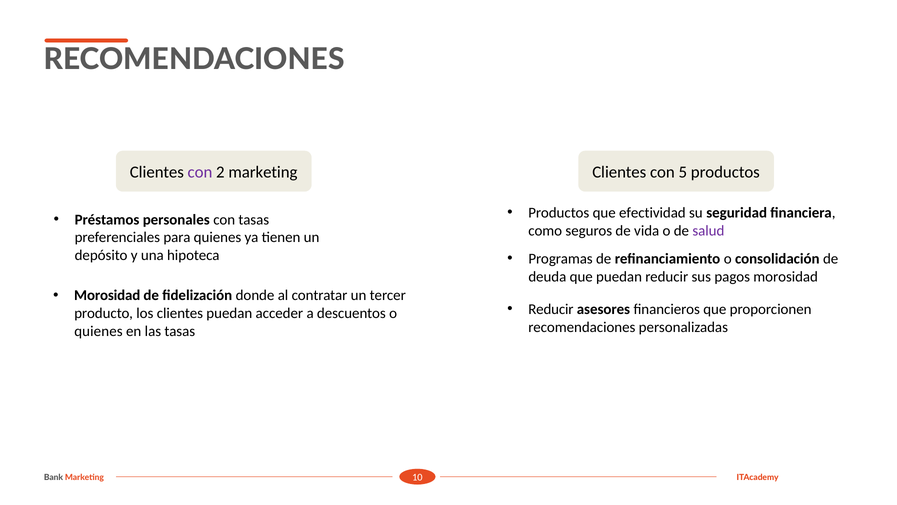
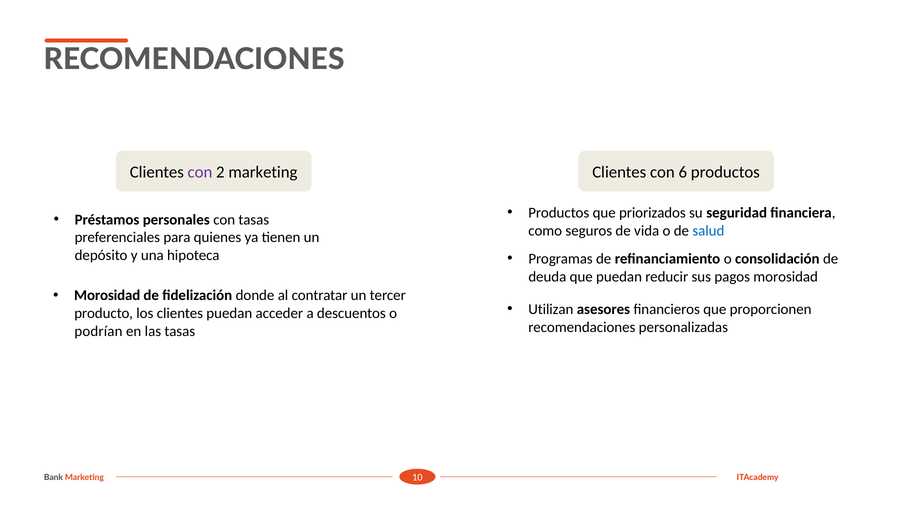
5: 5 -> 6 (683, 172)
efectividad: efectividad -> priorizados (652, 213)
salud colour: purple -> blue (708, 231)
Reducir: Reducir -> Utilizan (551, 309)
quienes: quienes -> podrían (98, 331)
